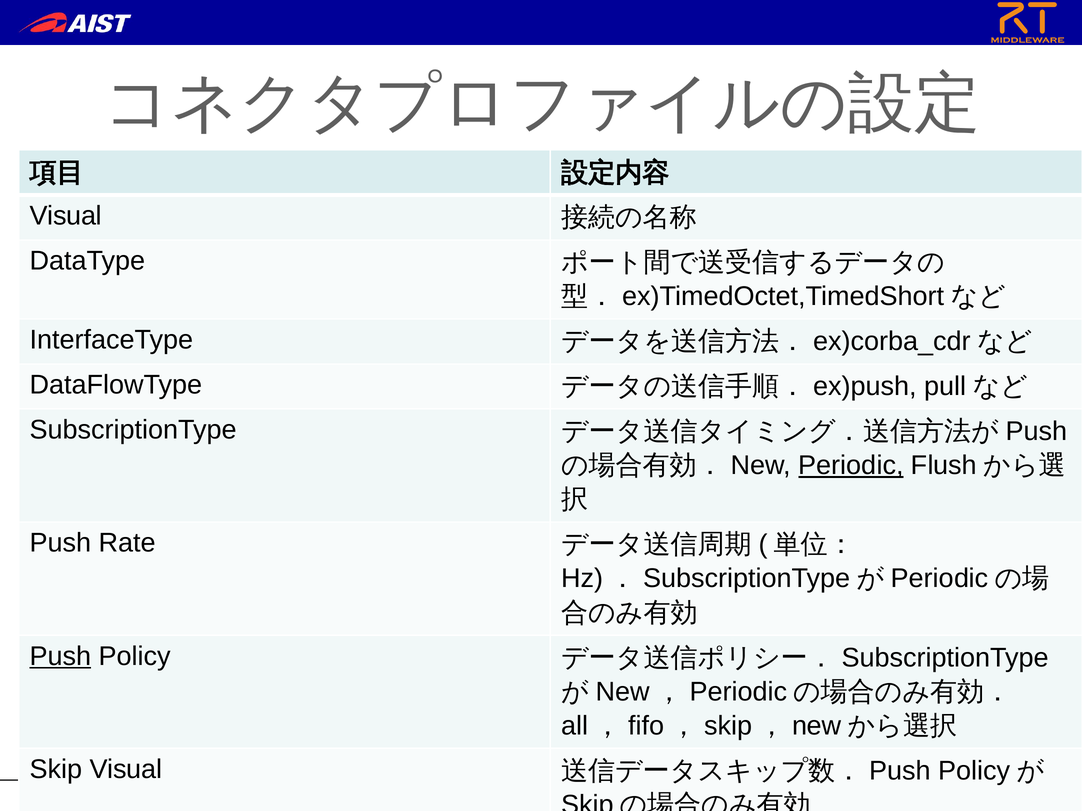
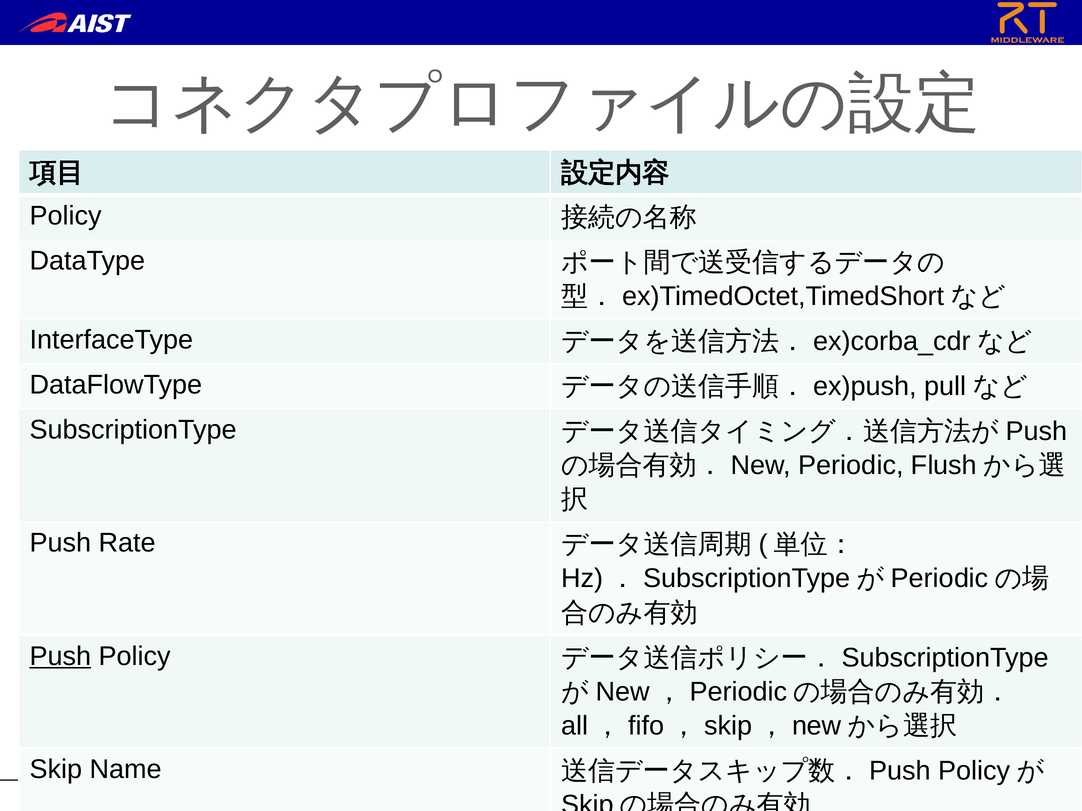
Visual: Visual -> Policy (66, 216)
Periodic underline: present -> none (851, 466)
Skip Visual: Visual -> Name (126, 770)
